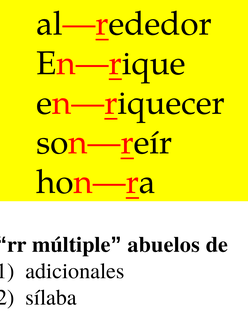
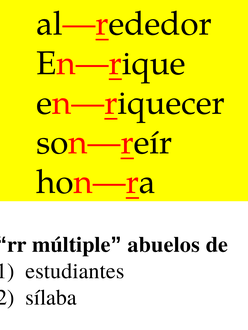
adicionales: adicionales -> estudiantes (75, 272)
